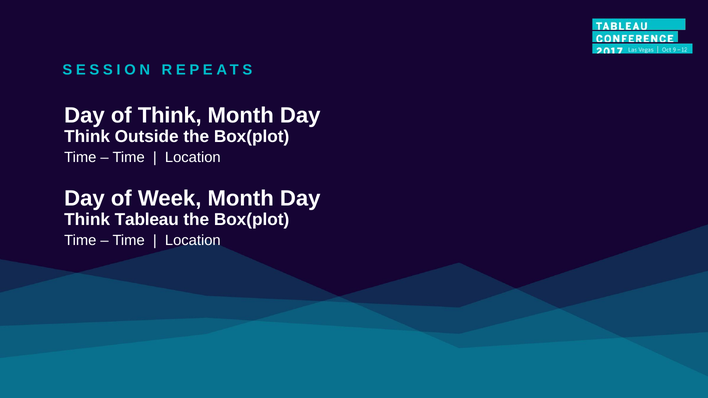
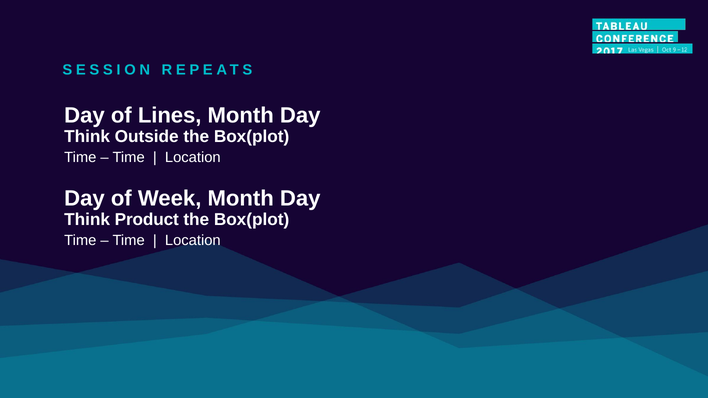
of Think: Think -> Lines (170, 115)
Tableau: Tableau -> Product (147, 220)
